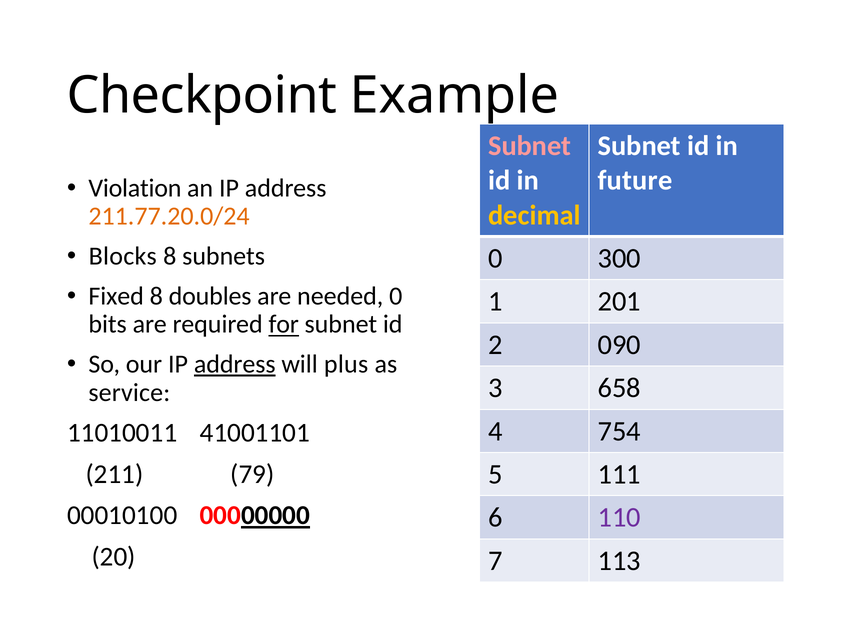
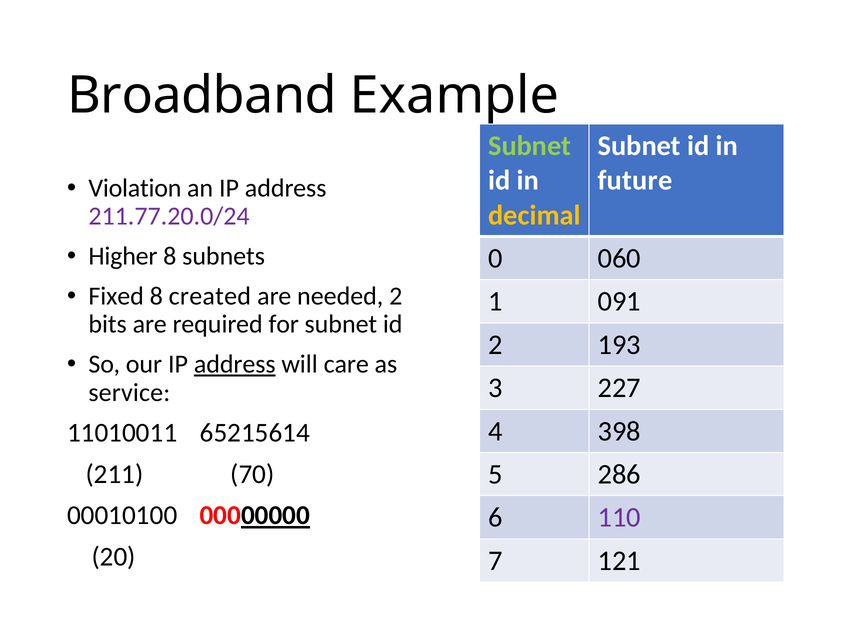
Checkpoint: Checkpoint -> Broadband (202, 95)
Subnet colour: pink -> light green (530, 146)
211.77.20.0/24 colour: orange -> purple (169, 216)
Blocks: Blocks -> Higher (123, 256)
300: 300 -> 060 (619, 258)
doubles: doubles -> created (210, 296)
needed 0: 0 -> 2 (396, 296)
201: 201 -> 091 (619, 302)
for underline: present -> none (284, 324)
090: 090 -> 193 (619, 345)
plus: plus -> care (346, 364)
658: 658 -> 227 (619, 388)
754: 754 -> 398 (619, 431)
41001101: 41001101 -> 65215614 (255, 433)
111: 111 -> 286 (619, 474)
79: 79 -> 70 (252, 474)
113: 113 -> 121 (619, 561)
